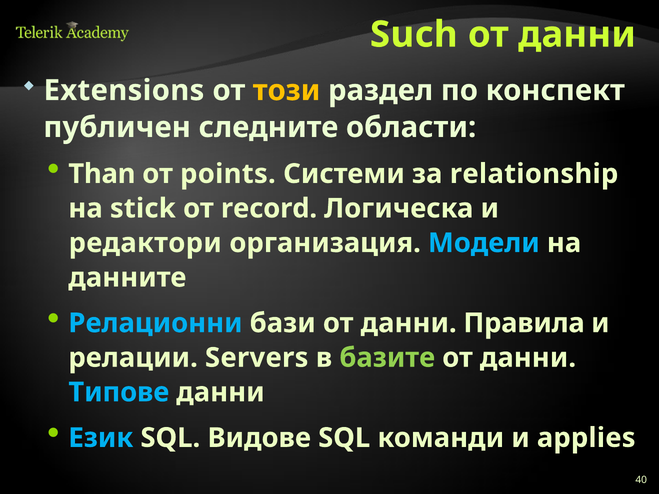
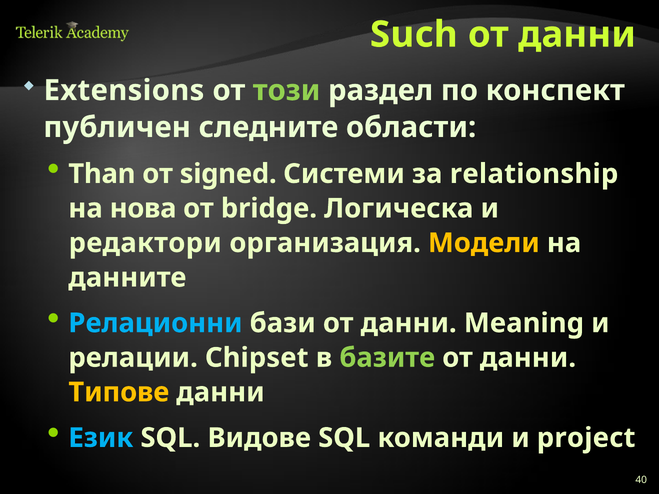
този colour: yellow -> light green (287, 91)
points: points -> signed (228, 174)
stick: stick -> нова (143, 209)
record: record -> bridge (269, 209)
Модели colour: light blue -> yellow (484, 243)
Правила: Правила -> Meaning (524, 323)
Servers: Servers -> Chipset (257, 358)
Типове colour: light blue -> yellow (119, 392)
applies: applies -> project (586, 438)
